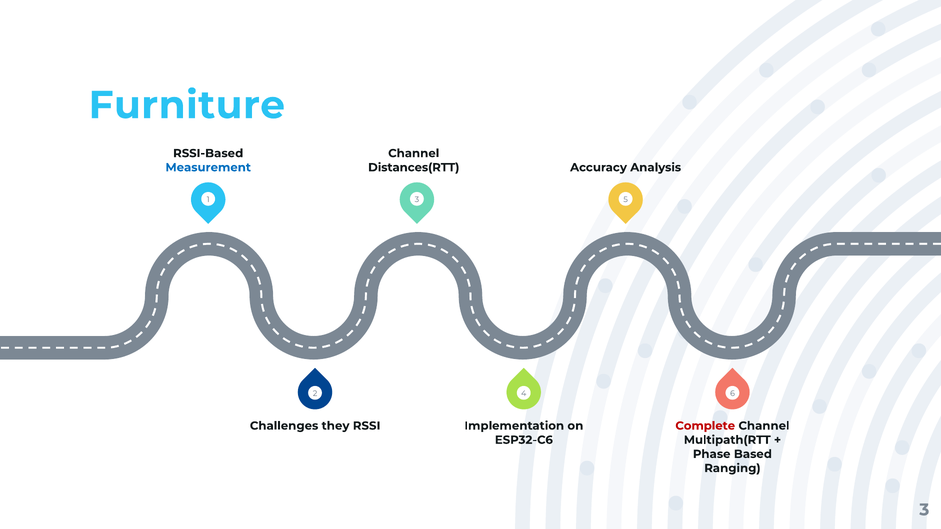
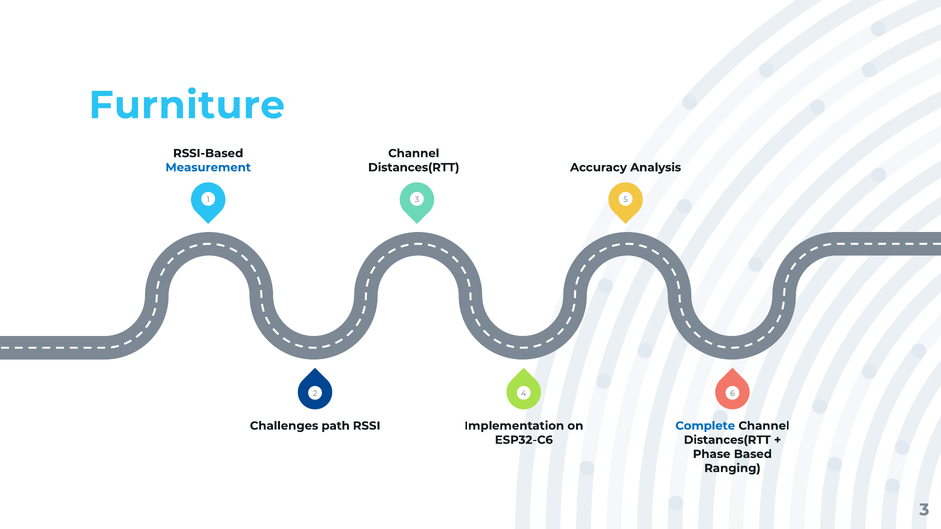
they: they -> path (336, 426)
Complete colour: red -> blue (705, 426)
Multipath(RTT: Multipath(RTT -> Distances(RTT (727, 440)
